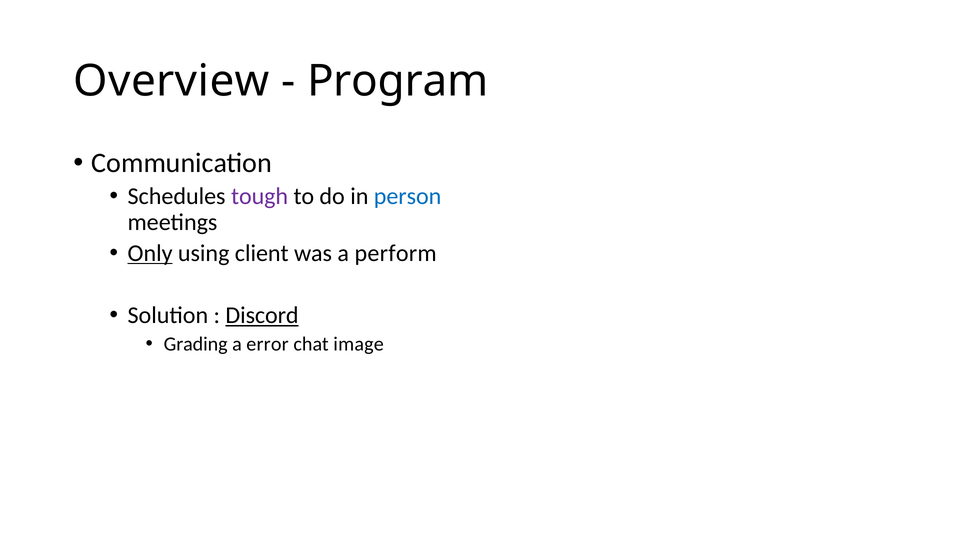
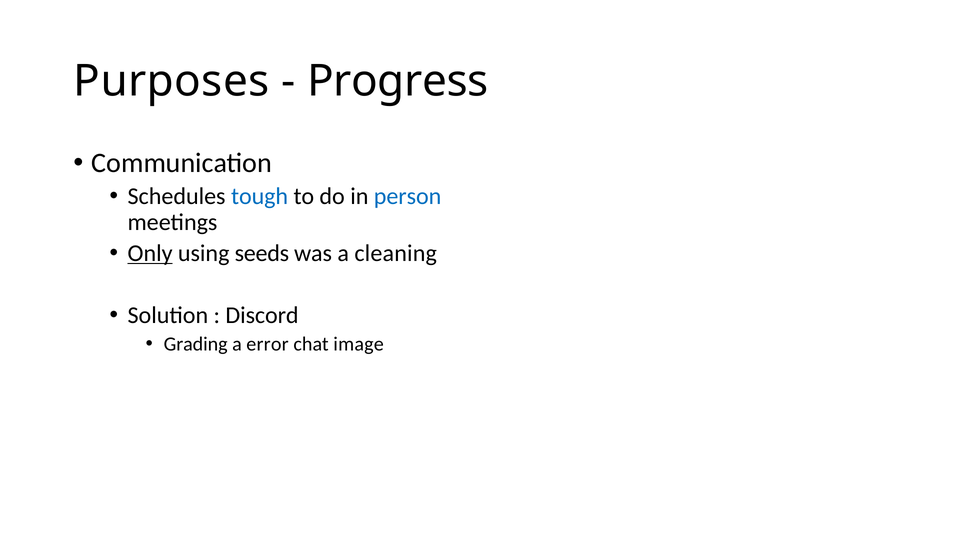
Overview: Overview -> Purposes (171, 81)
Program: Program -> Progress (398, 81)
tough colour: purple -> blue (260, 196)
client: client -> seeds (262, 253)
perform: perform -> cleaning (396, 253)
Discord underline: present -> none (262, 315)
